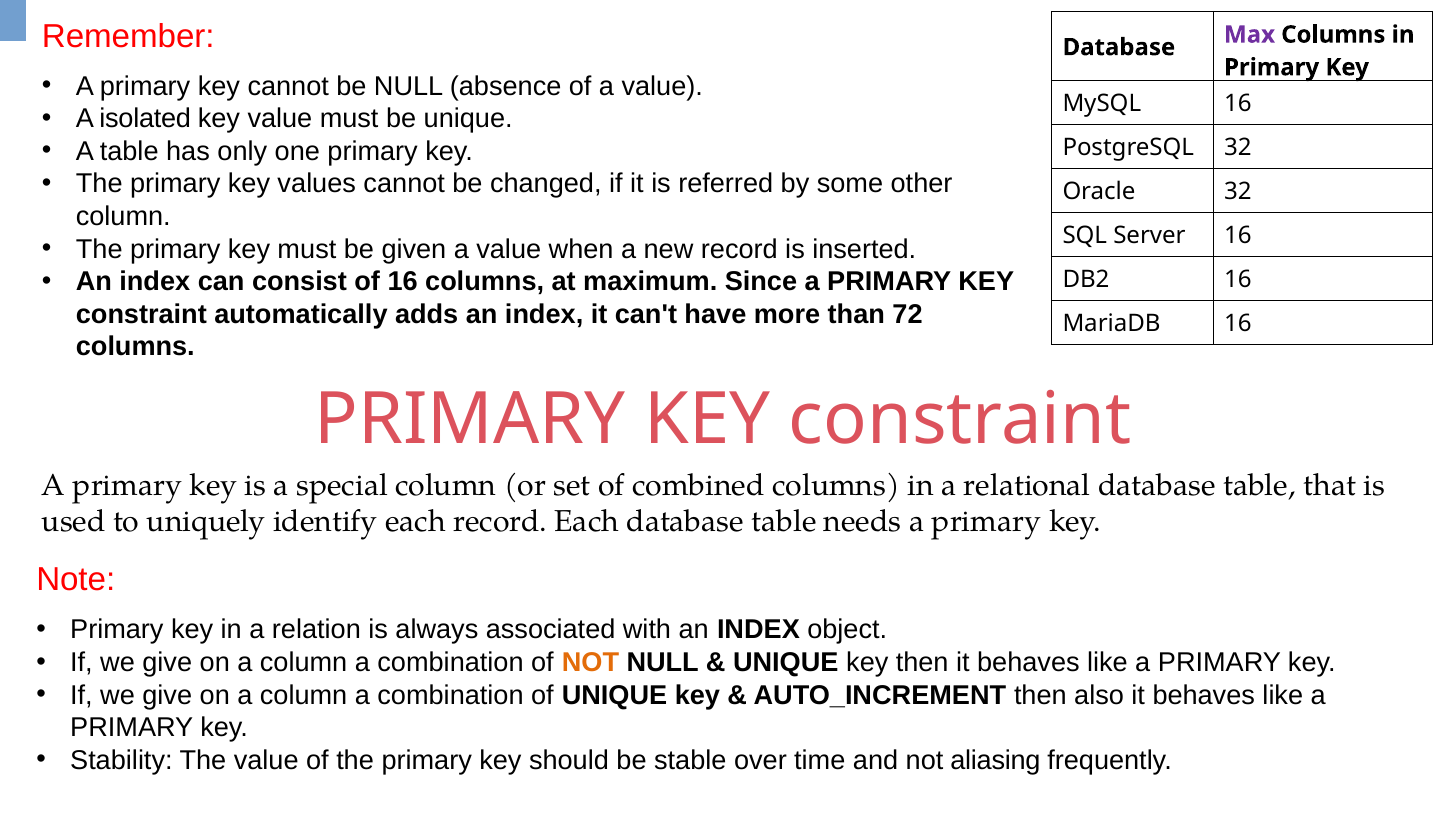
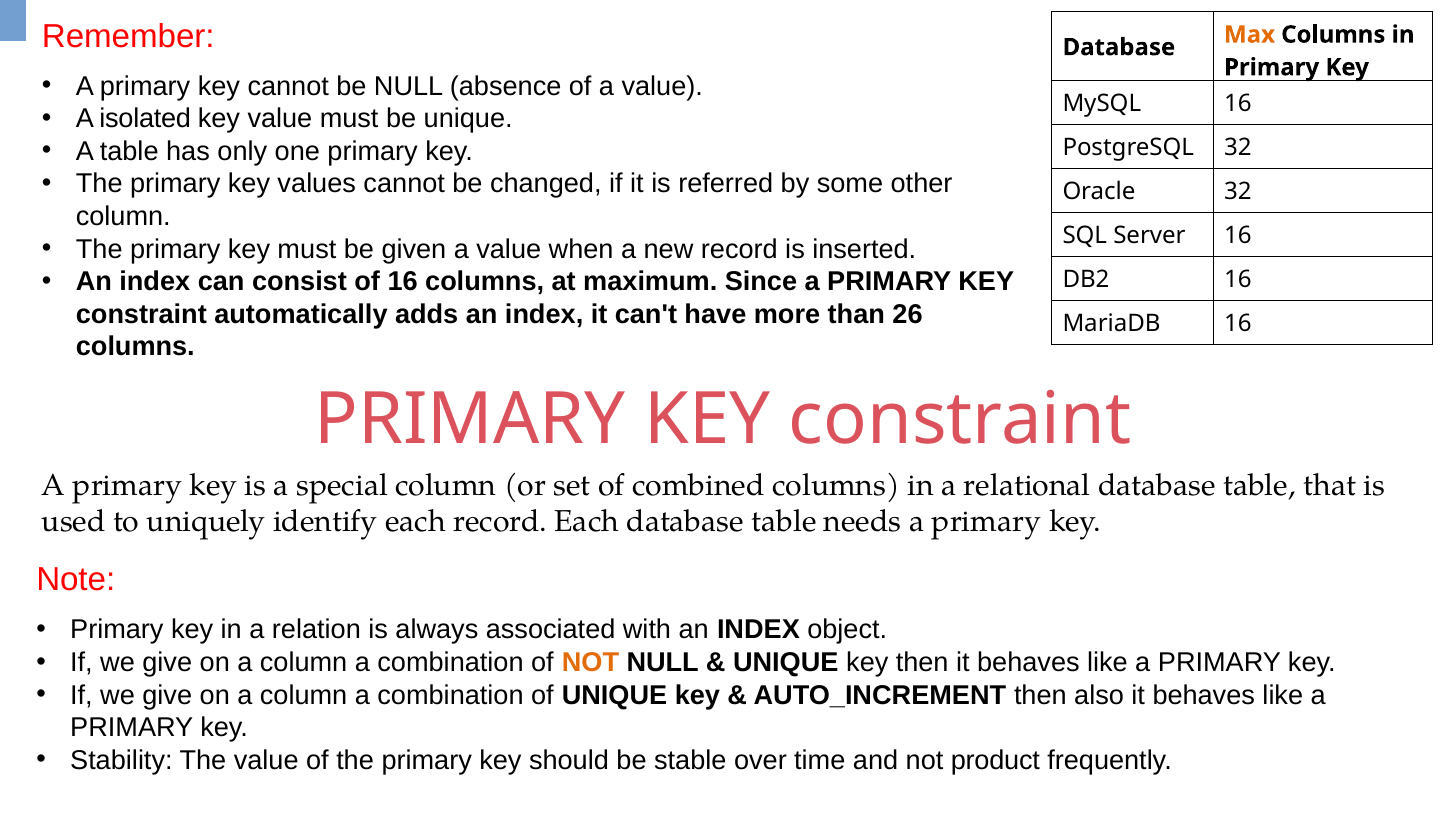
Max colour: purple -> orange (1250, 35)
72: 72 -> 26 (908, 314)
aliasing: aliasing -> product (995, 760)
